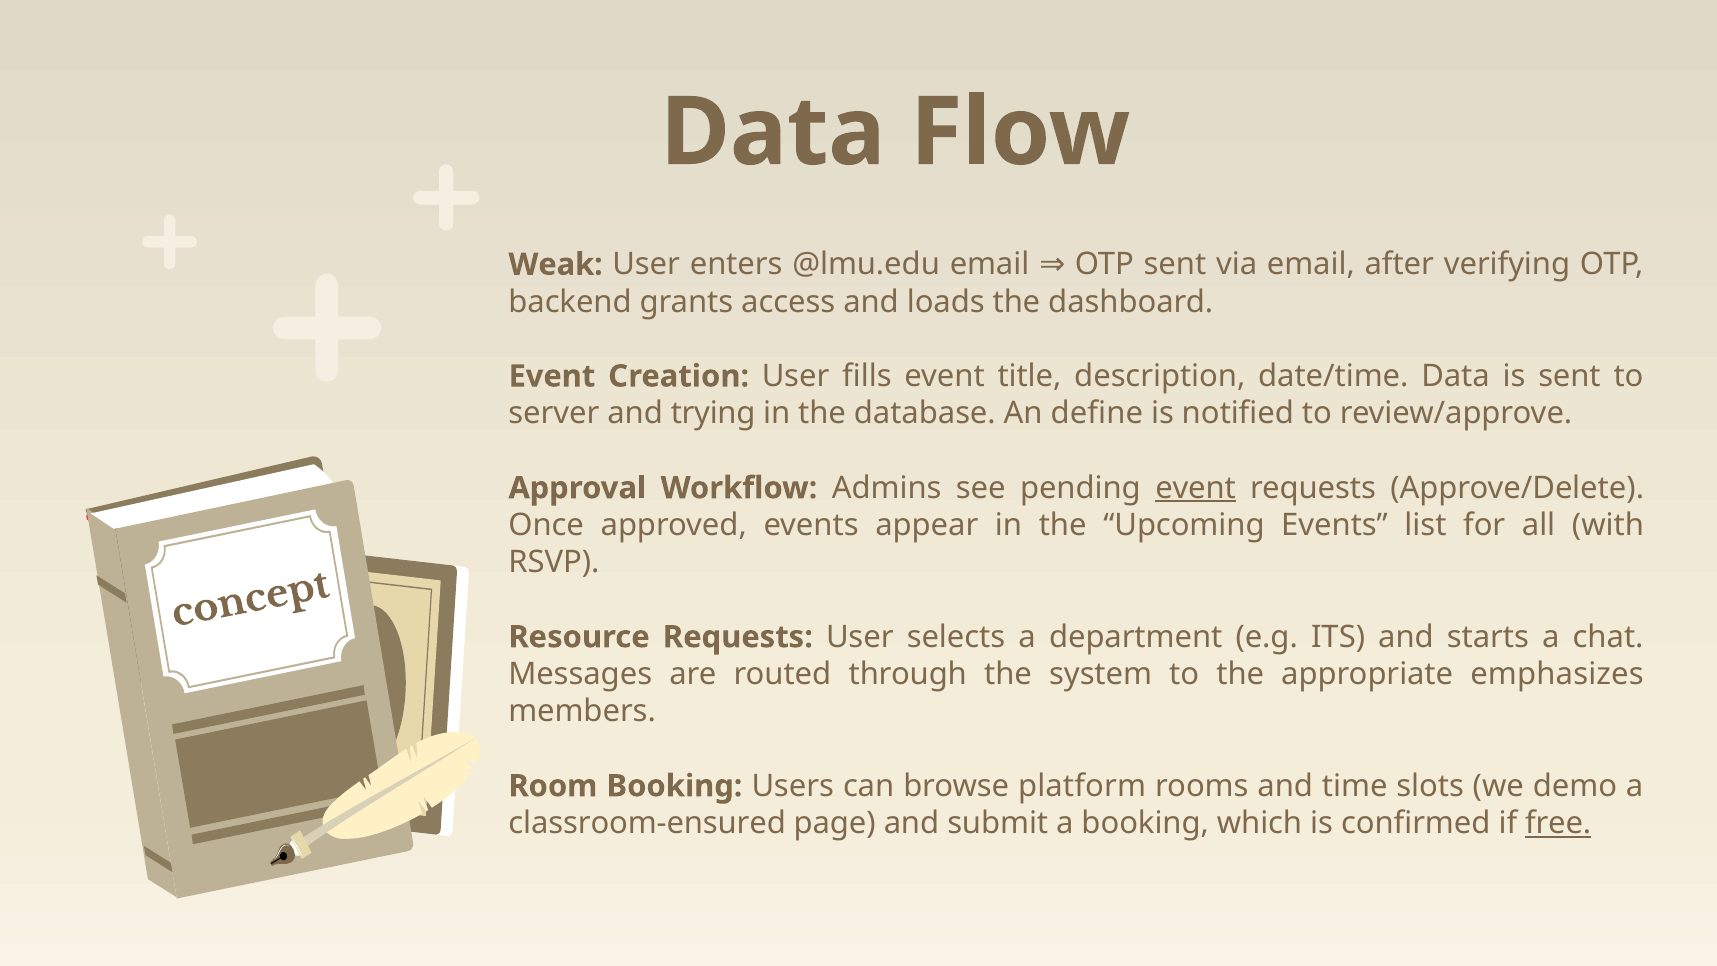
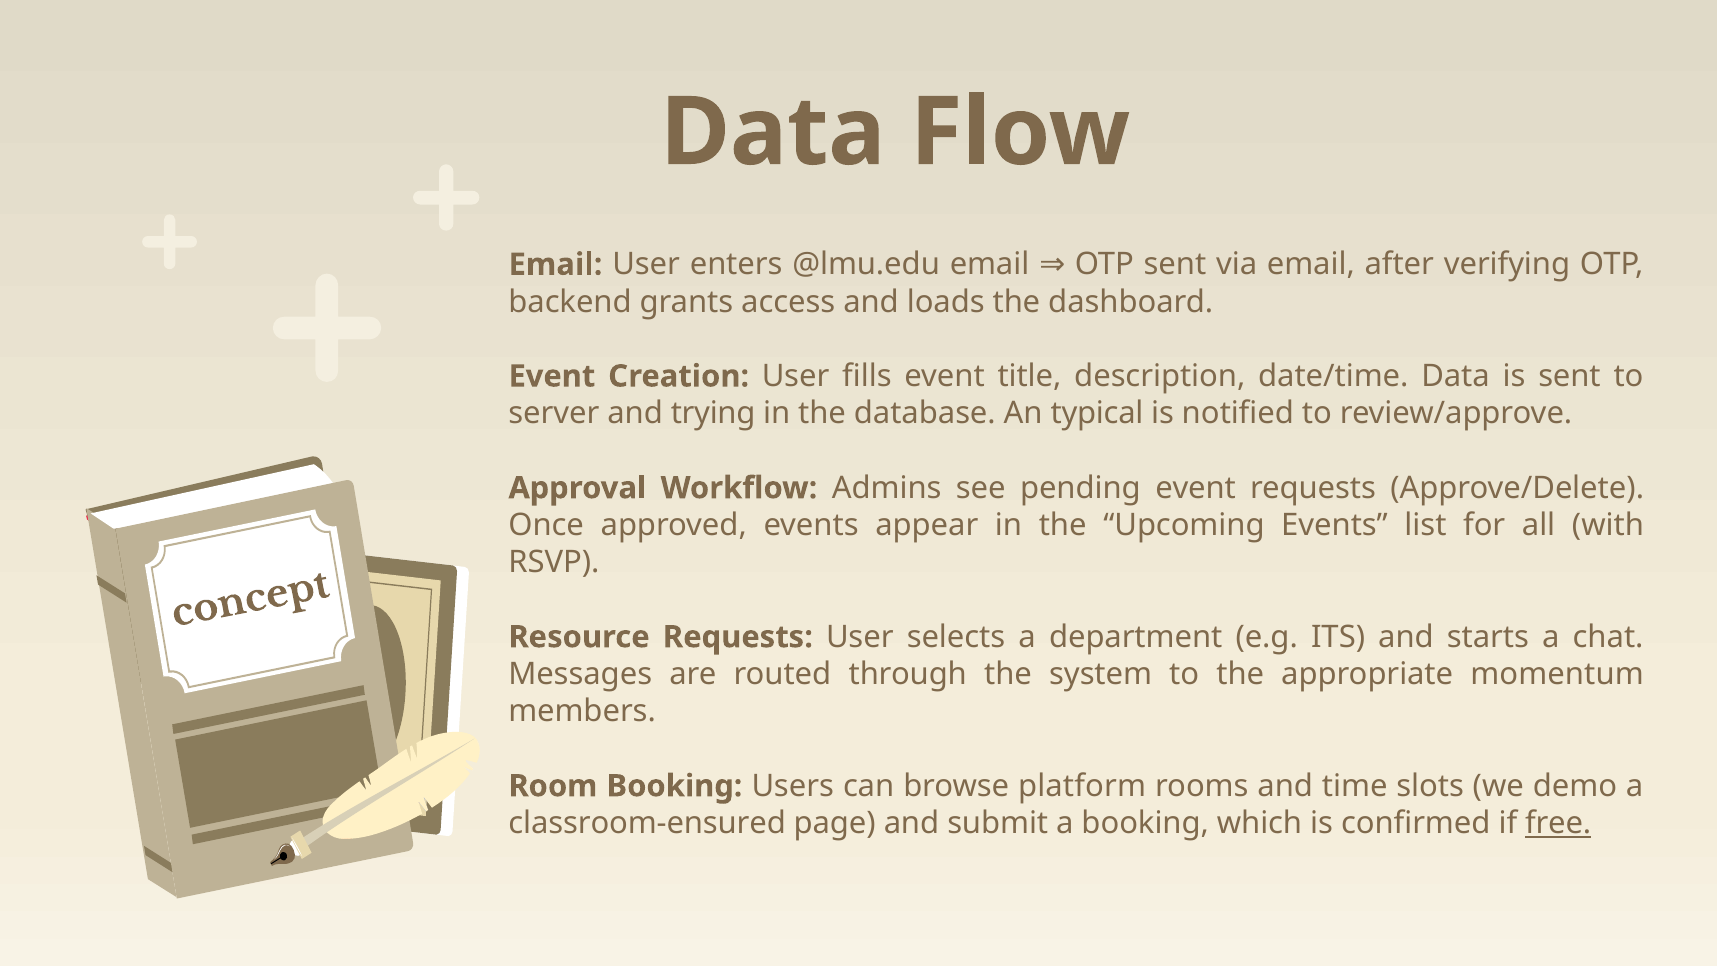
Weak: Weak -> Email (555, 264)
define: define -> typical (1097, 413)
event underline: present -> none (1196, 488)
emphasizes: emphasizes -> momentum (1557, 674)
